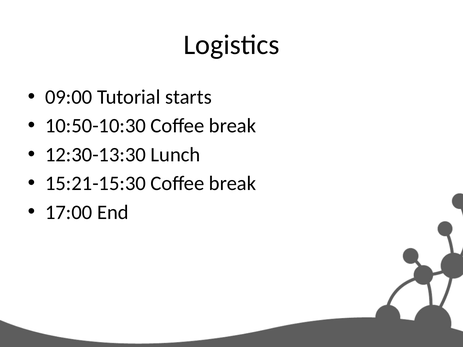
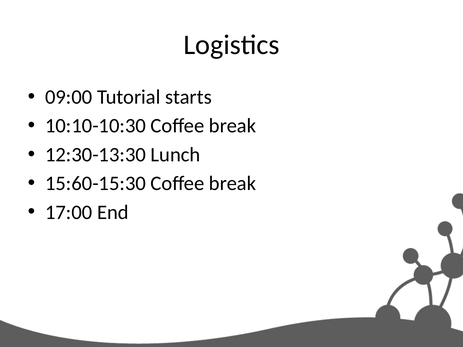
10:50-10:30: 10:50-10:30 -> 10:10-10:30 (95, 126)
15:21-15:30: 15:21-15:30 -> 15:60-15:30 (95, 184)
